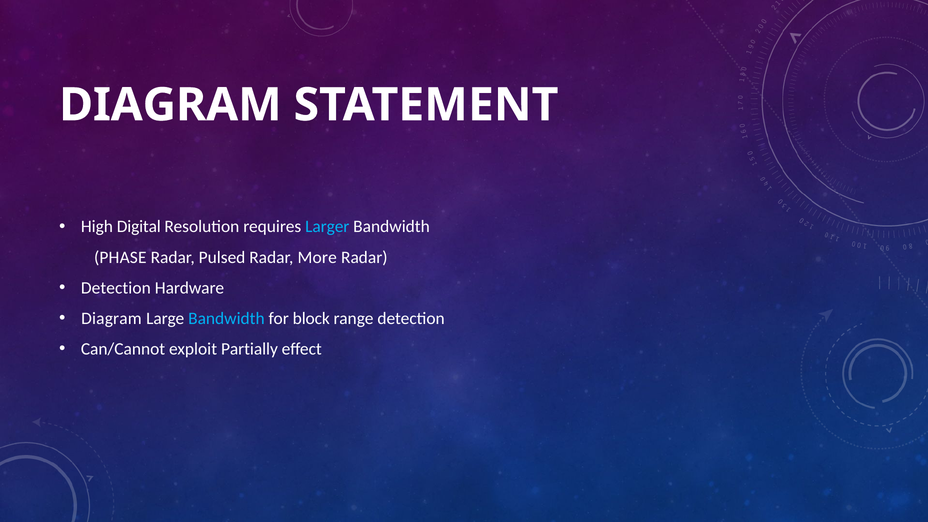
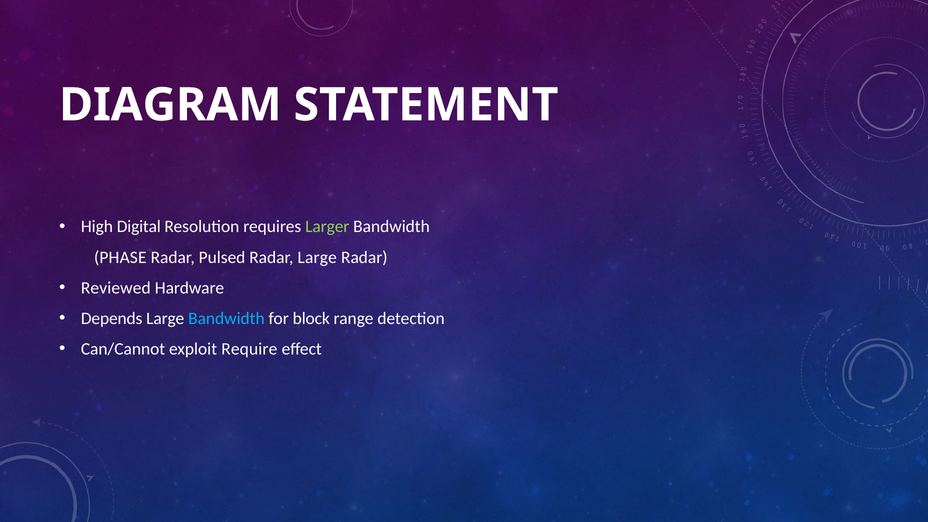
Larger colour: light blue -> light green (327, 227)
Radar More: More -> Large (317, 257)
Detection: Detection -> Reviewed (116, 288)
Diagram: Diagram -> Depends (112, 318)
Partially: Partially -> Require (249, 349)
